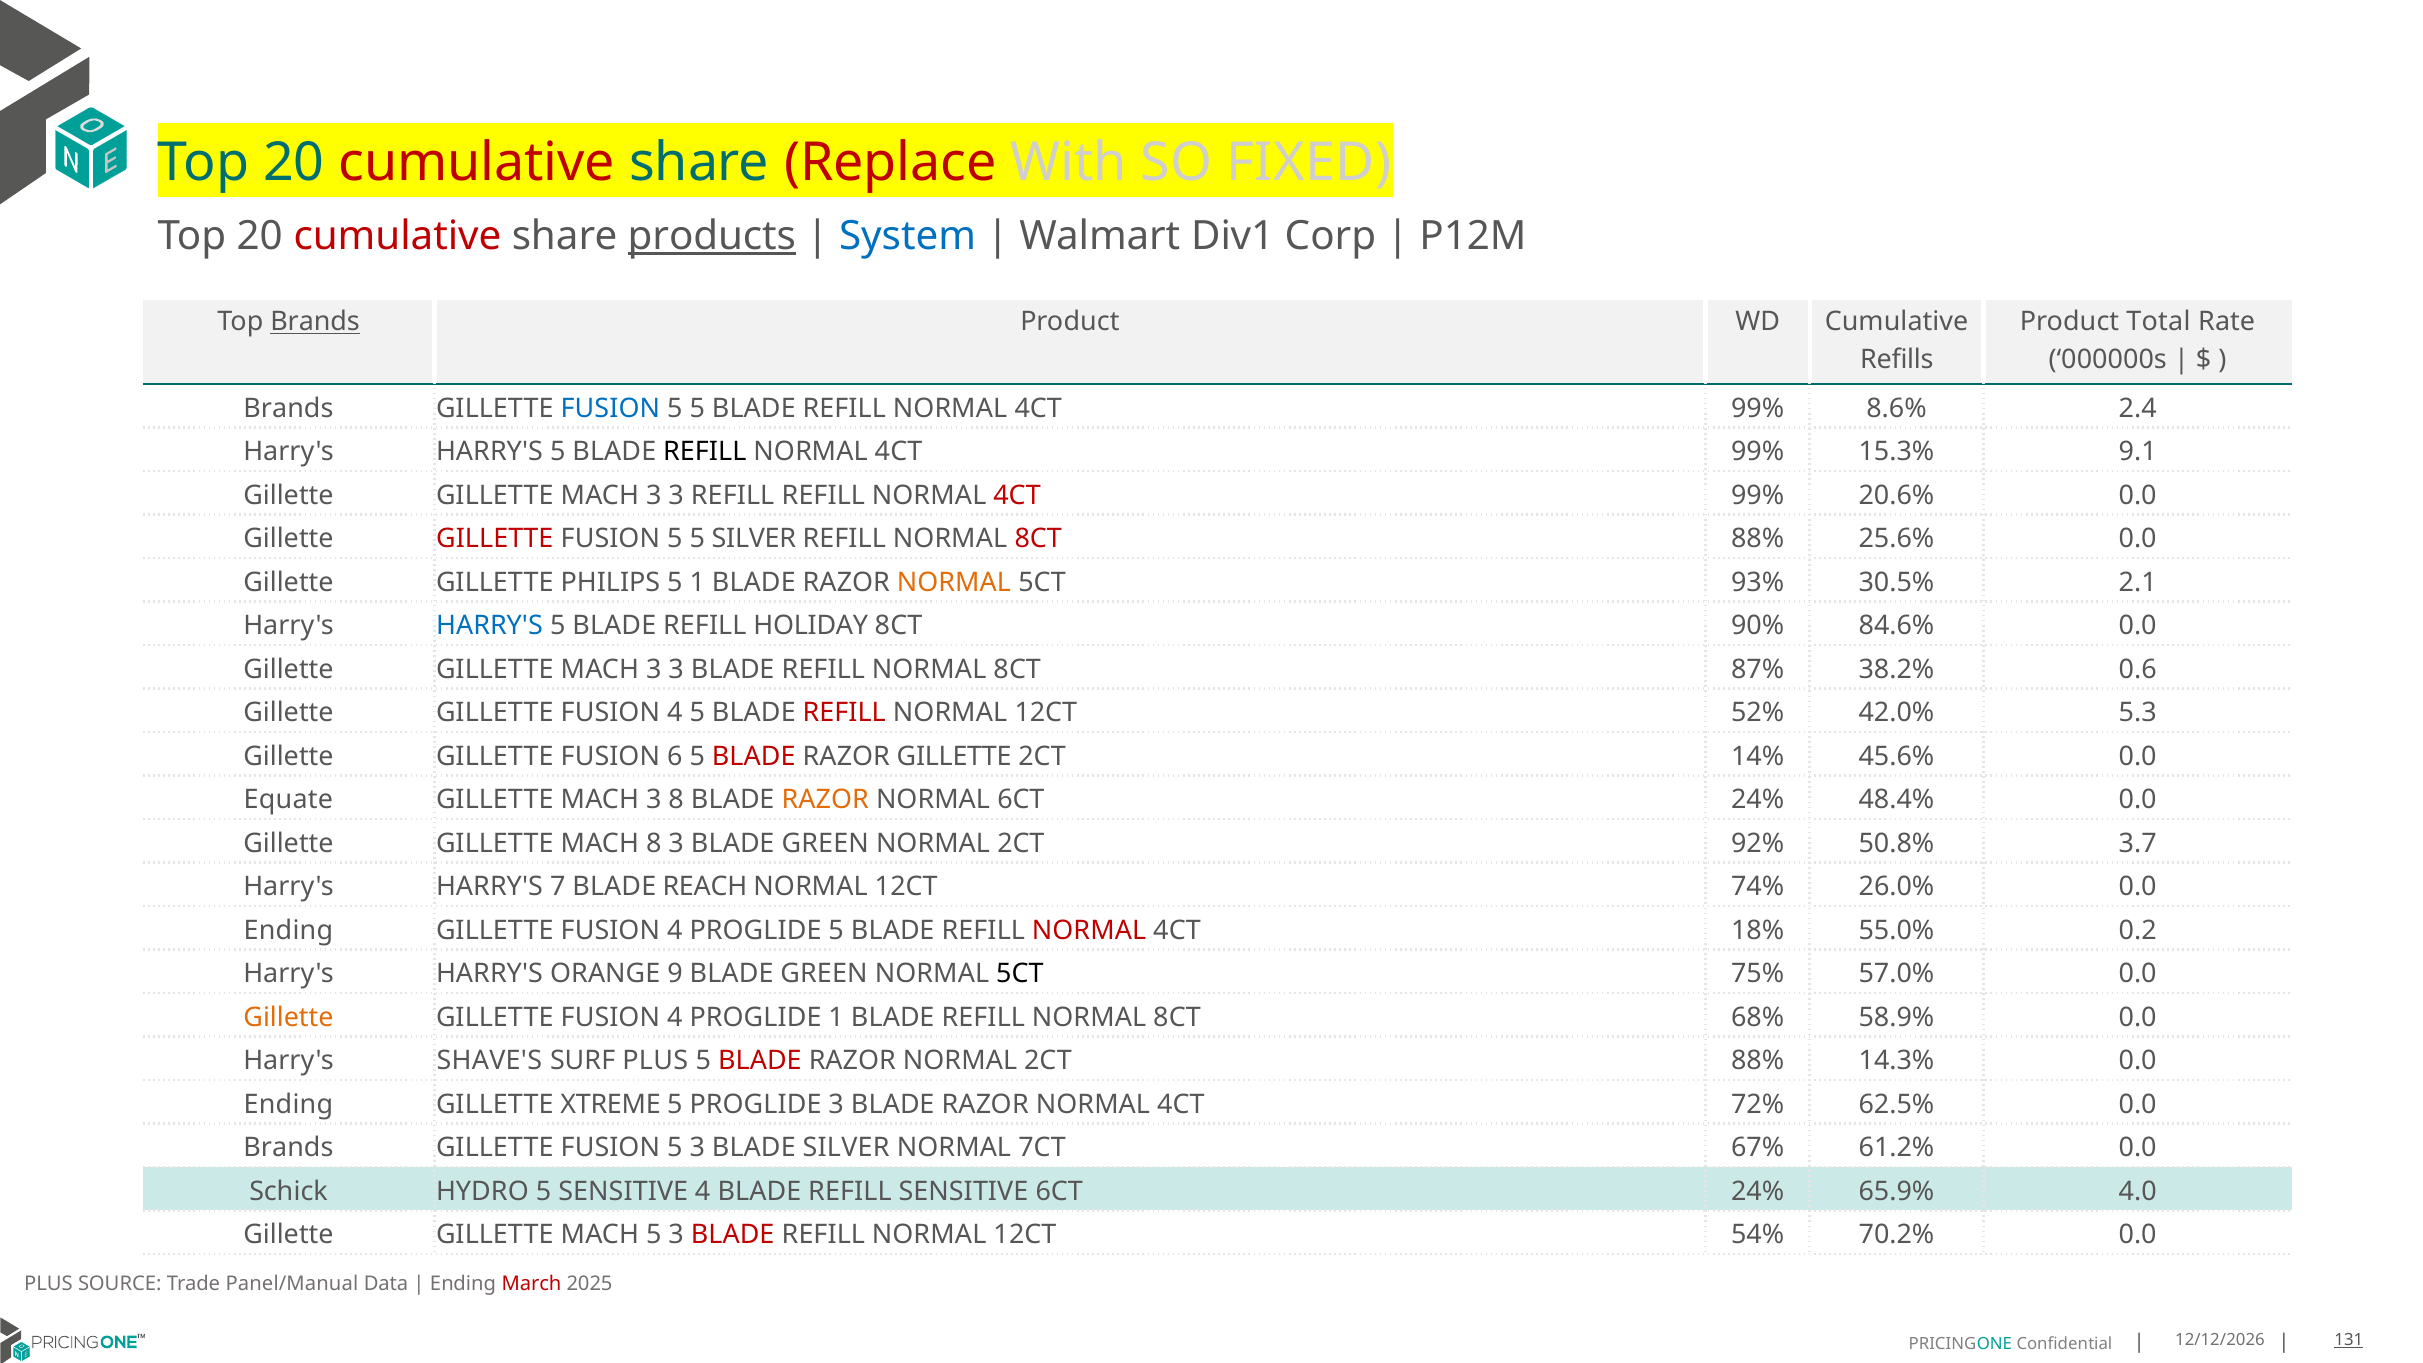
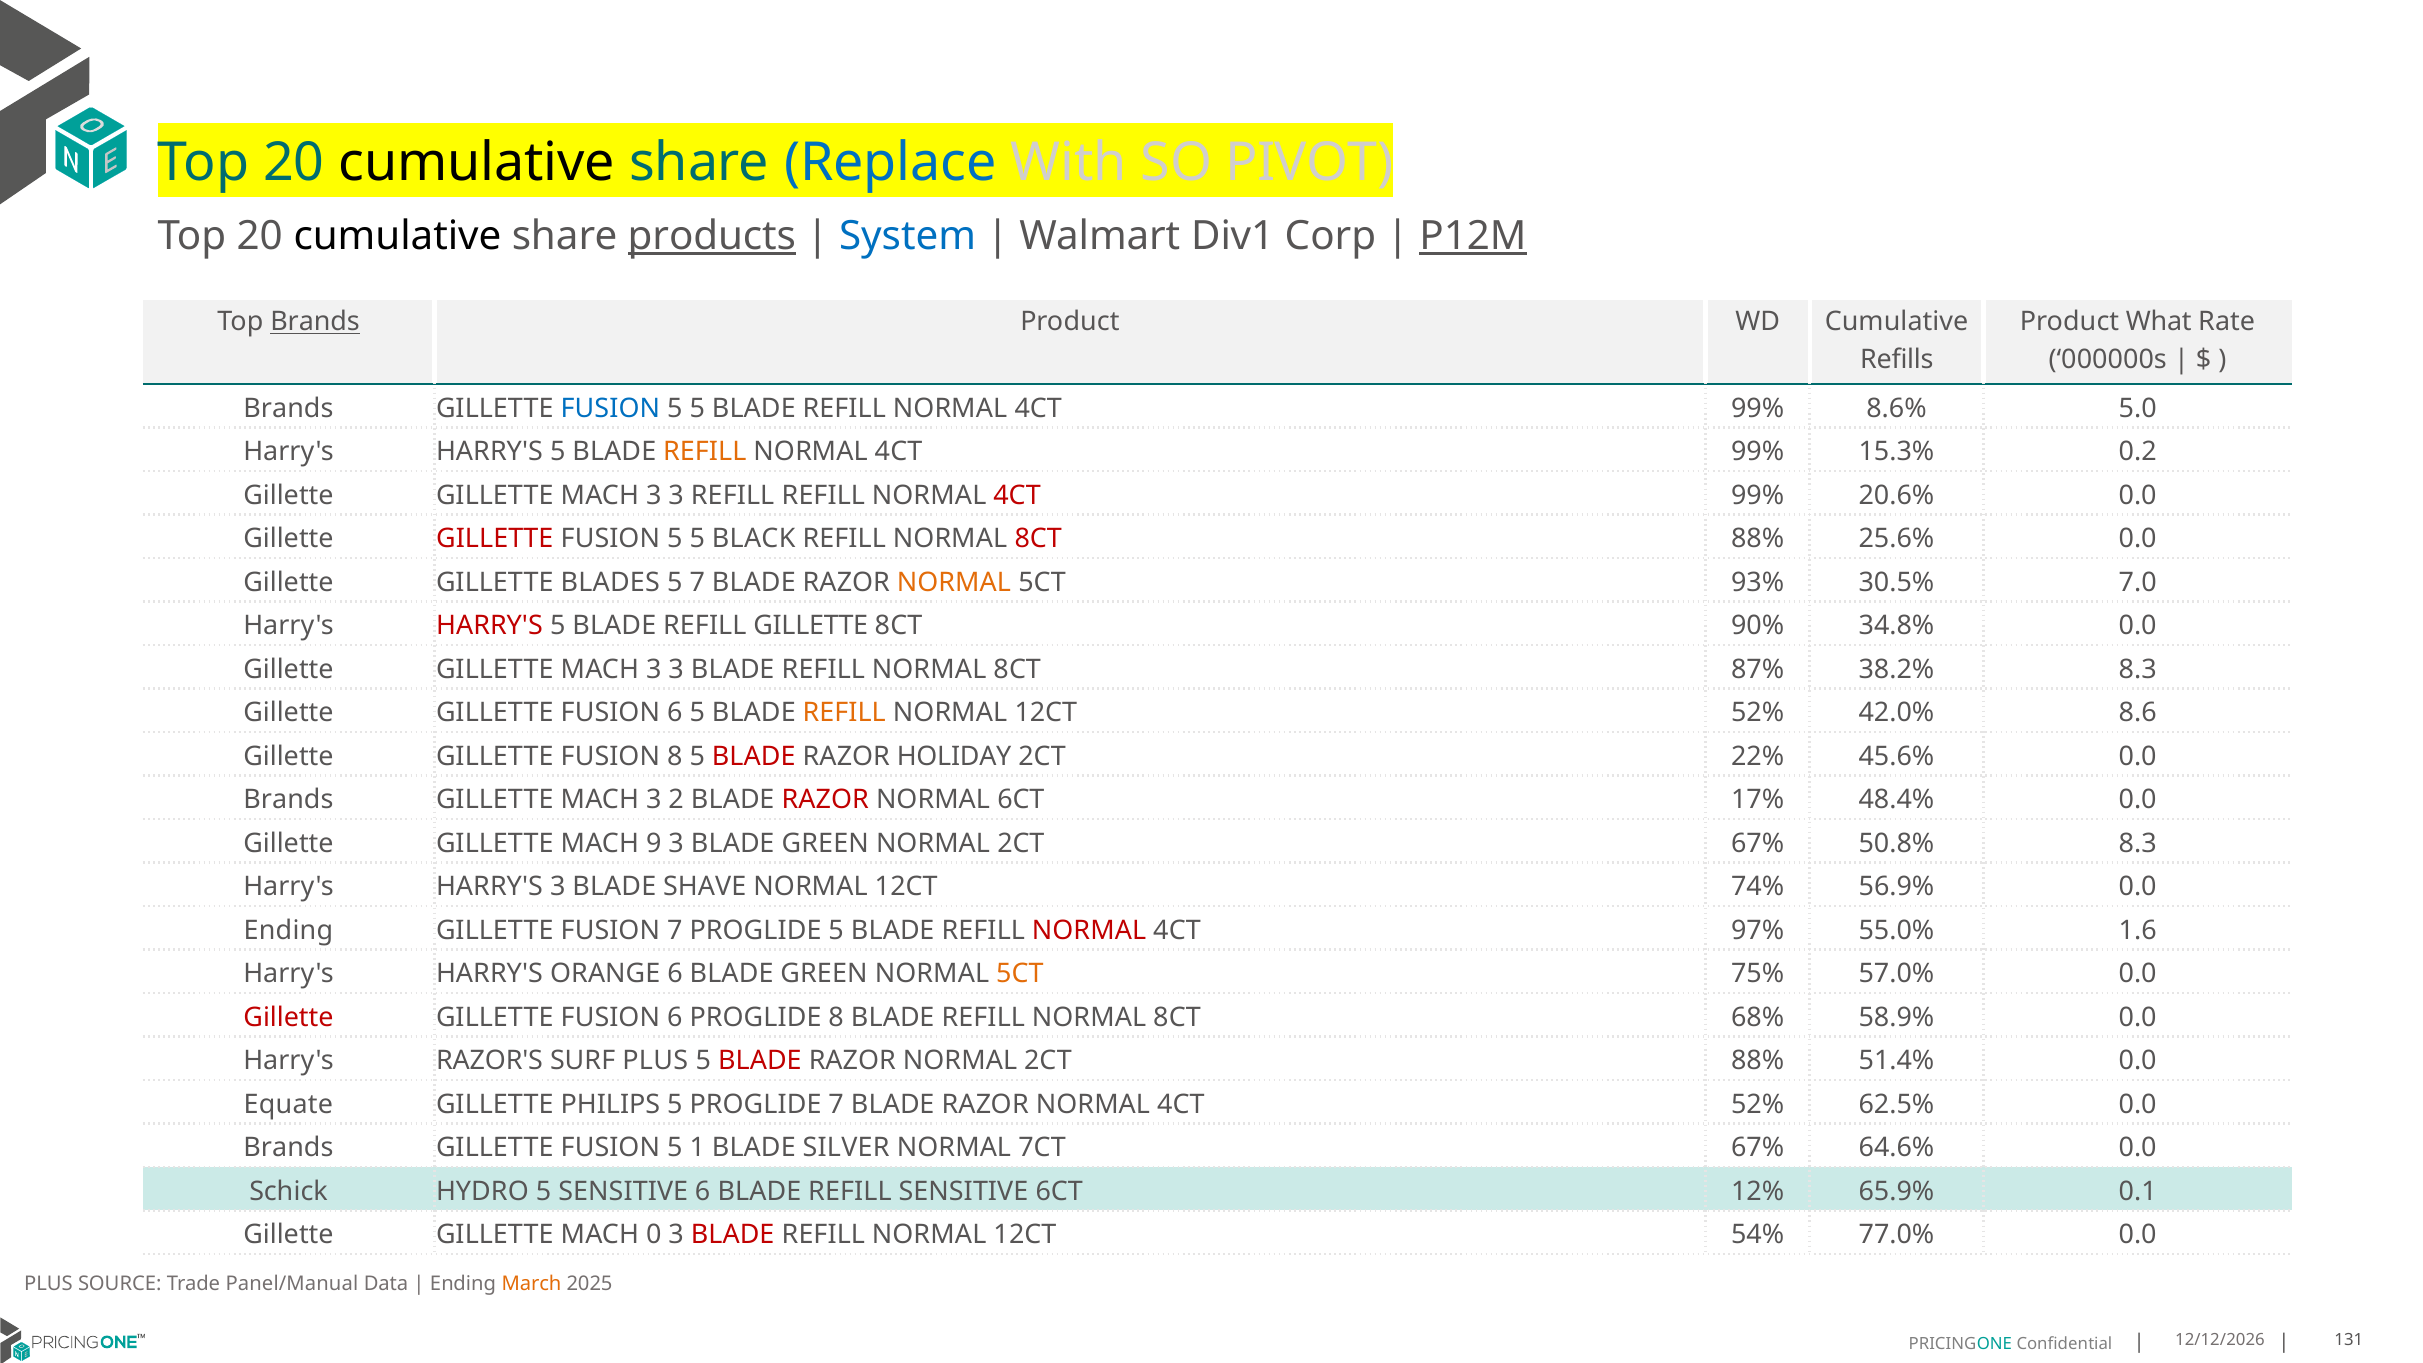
cumulative colour: red -> black (477, 163)
Replace colour: red -> blue (890, 163)
FIXED: FIXED -> PIVOT (1309, 163)
cumulative colour: red -> black (397, 236)
P12M underline: none -> present (1473, 236)
Total: Total -> What (2159, 322)
2.4: 2.4 -> 5.0 (2138, 408)
REFILL colour: black -> orange (705, 452)
9.1: 9.1 -> 0.2 (2138, 452)
5 SILVER: SILVER -> BLACK (754, 539)
PHILIPS: PHILIPS -> BLADES (610, 582)
5 1: 1 -> 7 (697, 582)
2.1: 2.1 -> 7.0 (2138, 582)
HARRY'S colour: blue -> red (489, 626)
REFILL HOLIDAY: HOLIDAY -> GILLETTE (811, 626)
84.6%: 84.6% -> 34.8% (1896, 626)
38.2% 0.6: 0.6 -> 8.3 (2138, 669)
4: 4 -> 6 (675, 713)
REFILL colour: red -> orange (844, 713)
5.3: 5.3 -> 8.6 (2138, 713)
FUSION 6: 6 -> 8 (675, 756)
RAZOR GILLETTE: GILLETTE -> HOLIDAY (954, 756)
14%: 14% -> 22% (1758, 756)
Equate: Equate -> Brands (288, 800)
3 8: 8 -> 2 (676, 800)
RAZOR colour: orange -> red (825, 800)
NORMAL 6CT 24%: 24% -> 17% (1758, 800)
MACH 8: 8 -> 9 (654, 843)
2CT 92%: 92% -> 67% (1758, 843)
50.8% 3.7: 3.7 -> 8.3 (2138, 843)
HARRY'S 7: 7 -> 3 (558, 887)
REACH: REACH -> SHAVE (705, 887)
26.0%: 26.0% -> 56.9% (1896, 887)
4: 4 -> 7 (675, 930)
18%: 18% -> 97% (1758, 930)
0.2: 0.2 -> 1.6 (2138, 930)
ORANGE 9: 9 -> 6 (675, 974)
5CT colour: black -> orange (1020, 974)
Gillette colour: orange -> red (288, 1017)
4: 4 -> 6 (675, 1017)
PROGLIDE 1: 1 -> 8 (836, 1017)
SHAVE'S: SHAVE'S -> RAZOR'S (490, 1061)
14.3%: 14.3% -> 51.4% (1896, 1061)
Ending: Ending -> Equate (288, 1104)
XTREME: XTREME -> PHILIPS (610, 1104)
PROGLIDE 3: 3 -> 7 (836, 1104)
4CT 72%: 72% -> 52% (1758, 1104)
FUSION 5 3: 3 -> 1 (697, 1148)
61.2%: 61.2% -> 64.6% (1896, 1148)
SENSITIVE 4: 4 -> 6 (703, 1191)
SENSITIVE 6CT 24%: 24% -> 12% (1758, 1191)
4.0: 4.0 -> 0.1 (2138, 1191)
MACH 5: 5 -> 0 (654, 1235)
70.2%: 70.2% -> 77.0% (1896, 1235)
March colour: red -> orange (531, 1284)
131 underline: present -> none (2349, 1340)
